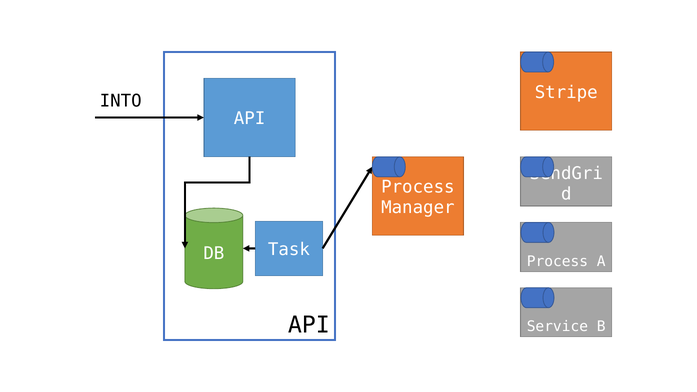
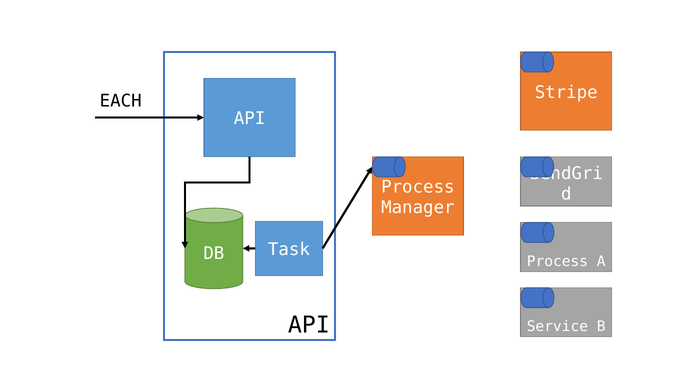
INTO: INTO -> EACH (121, 101)
